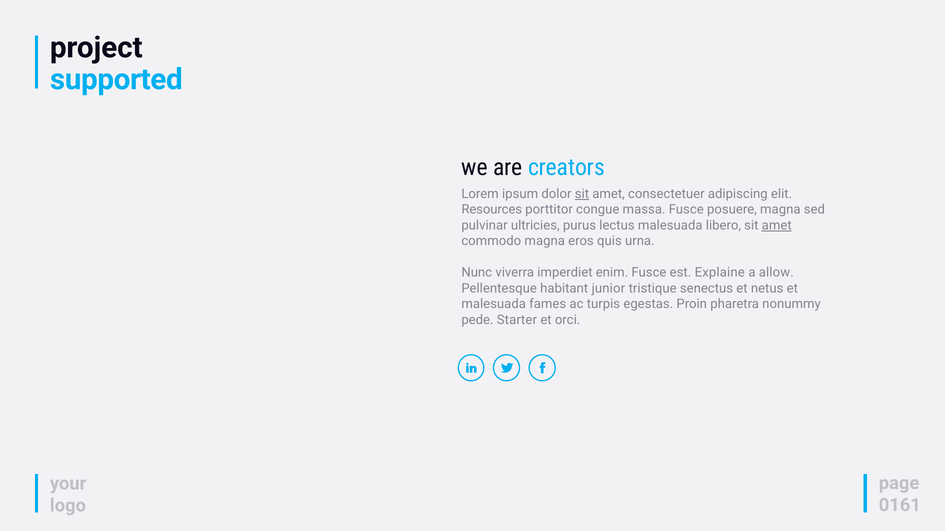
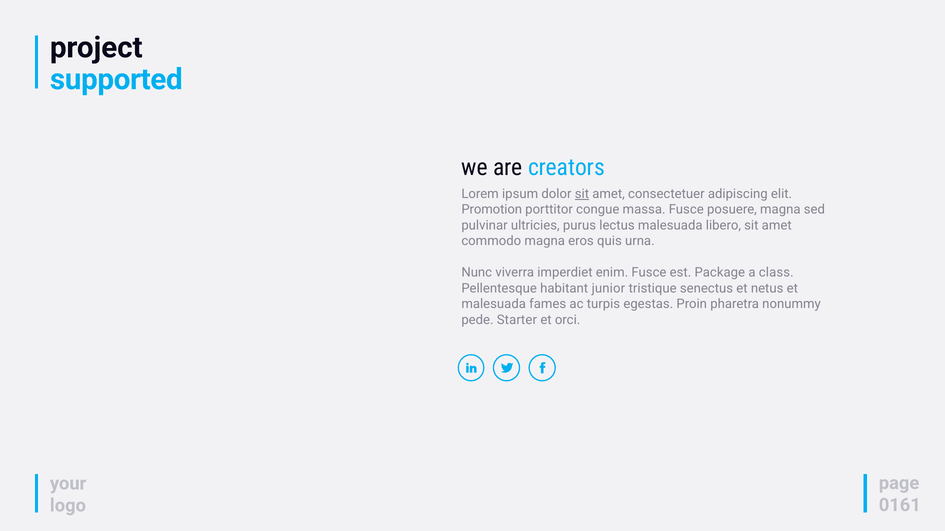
Resources: Resources -> Promotion (492, 210)
amet underline: present -> none (777, 226)
Explaine: Explaine -> Package (720, 273)
allow: allow -> class (776, 273)
